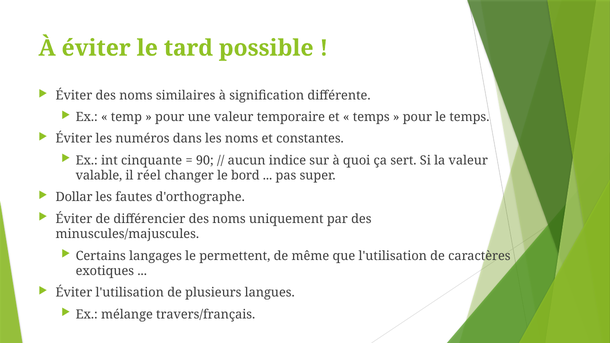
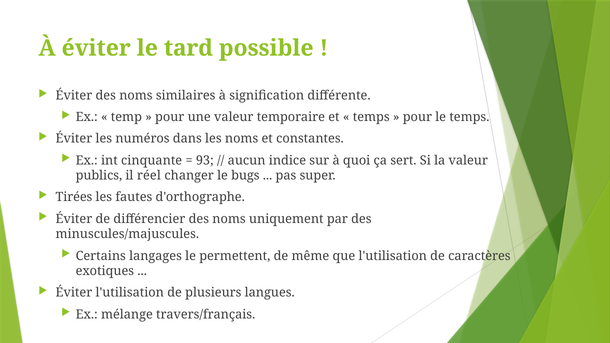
90: 90 -> 93 (205, 160)
valable: valable -> publics (99, 176)
bord: bord -> bugs (245, 176)
Dollar: Dollar -> Tirées (74, 197)
